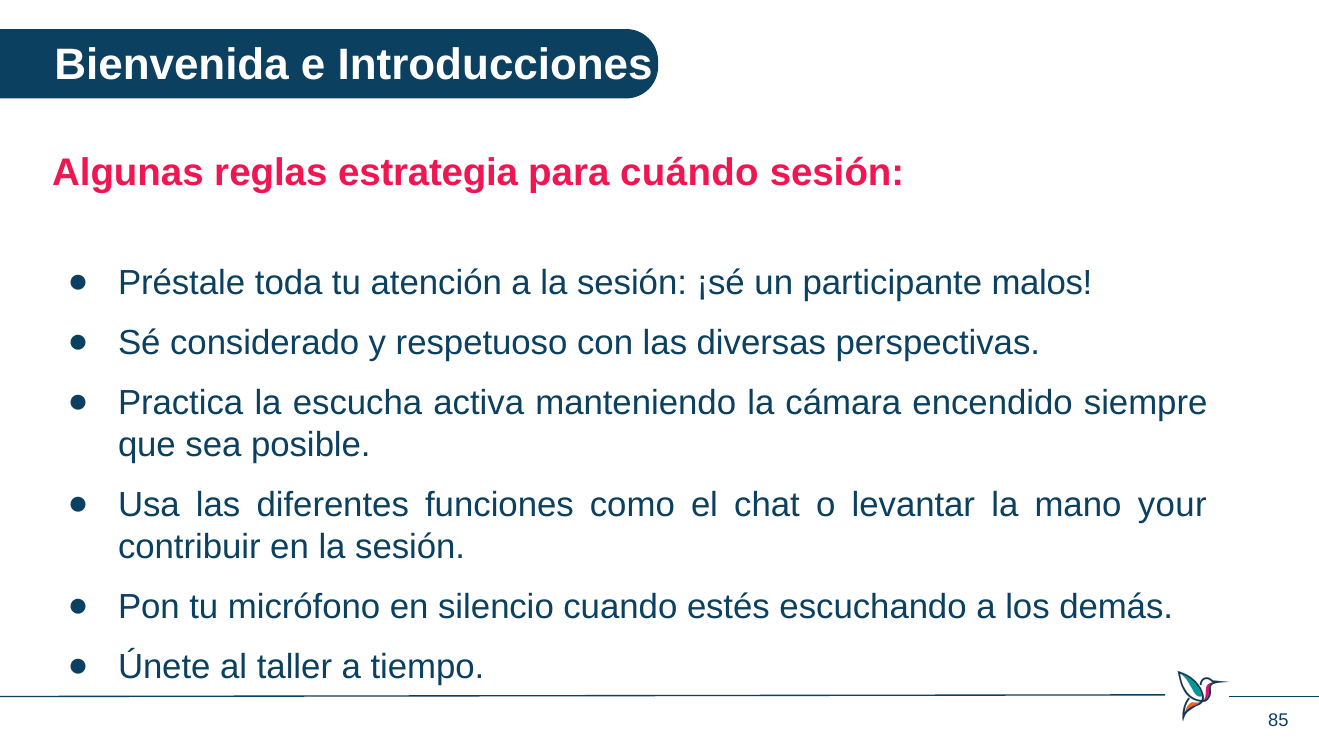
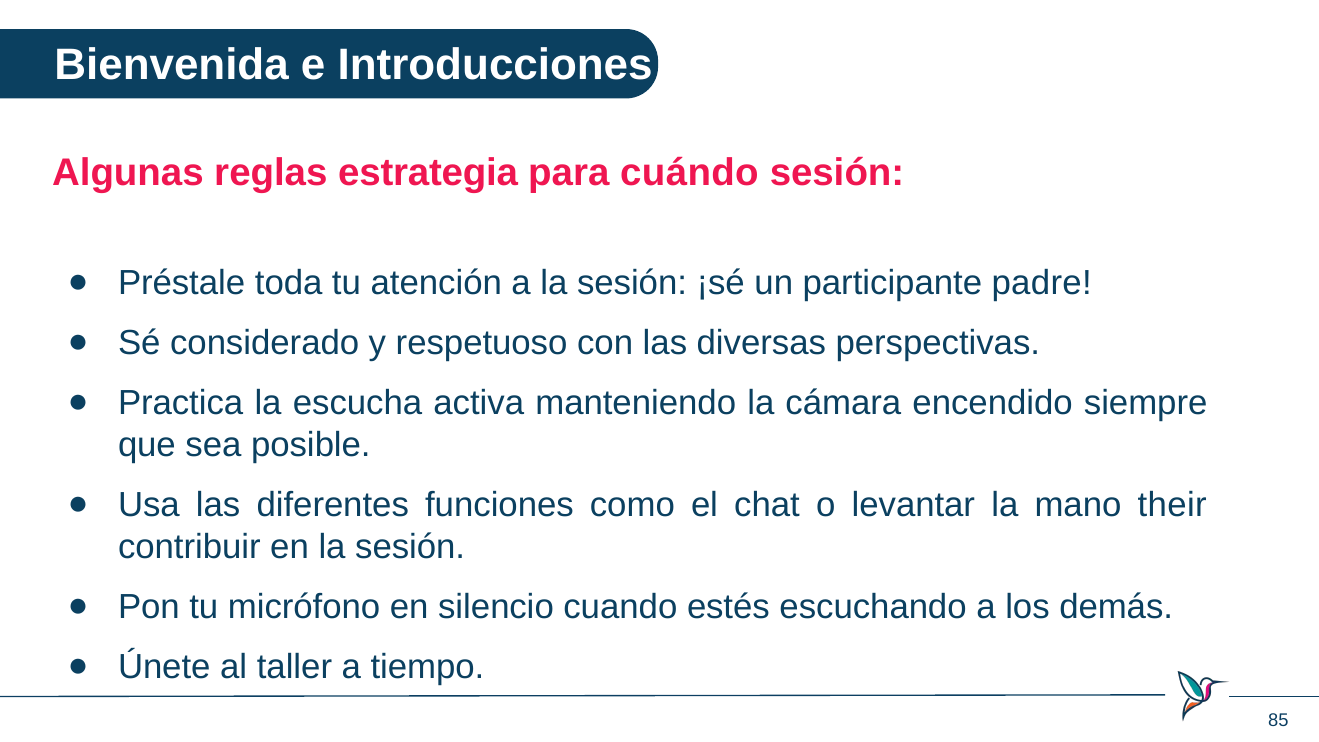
malos: malos -> padre (1042, 283)
your: your -> their (1172, 505)
